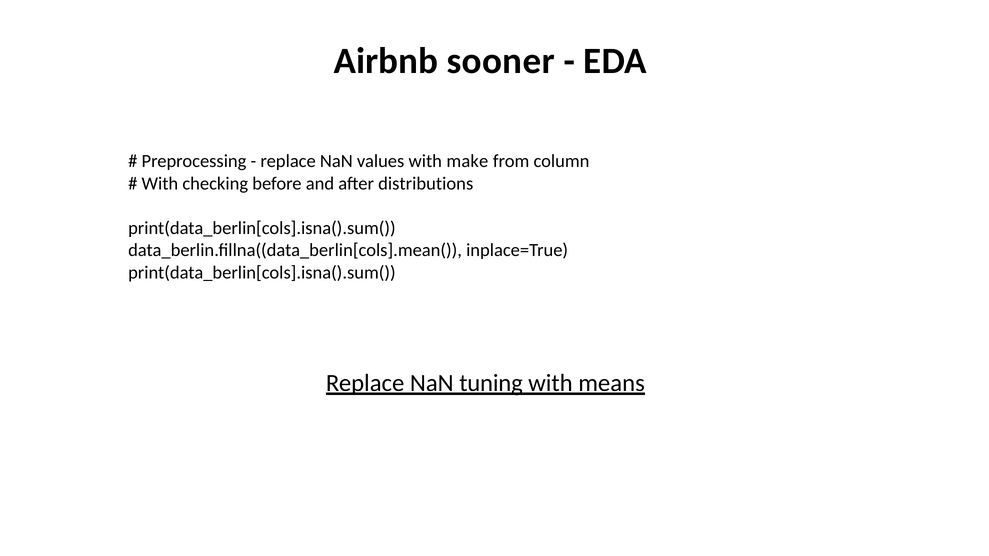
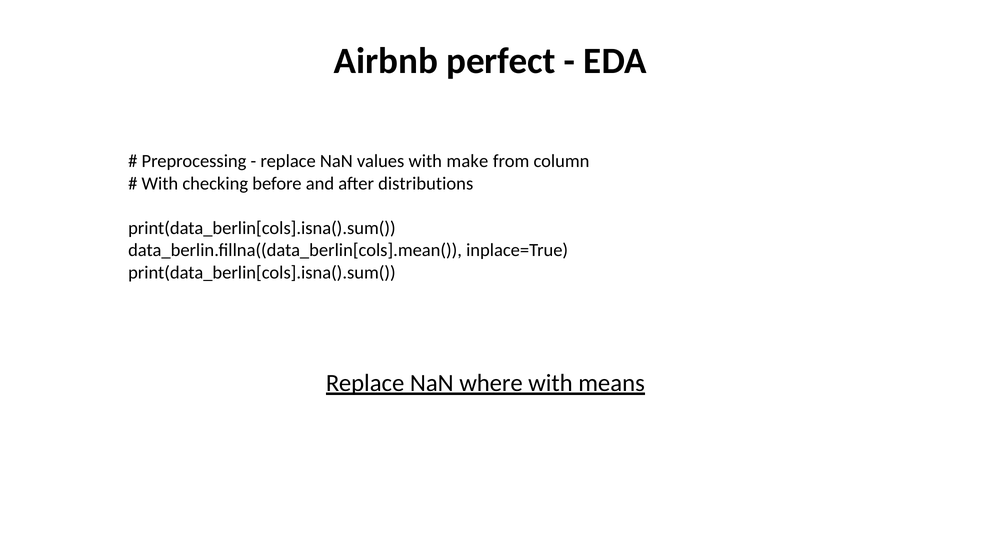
sooner: sooner -> perfect (501, 61)
tuning: tuning -> where (491, 383)
